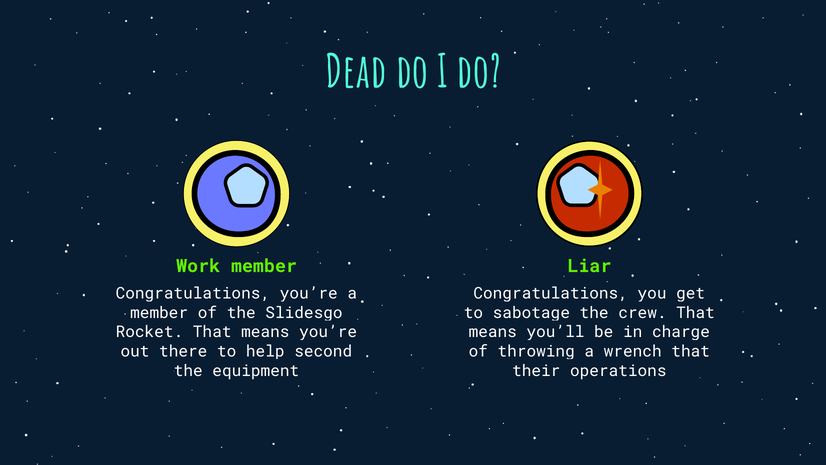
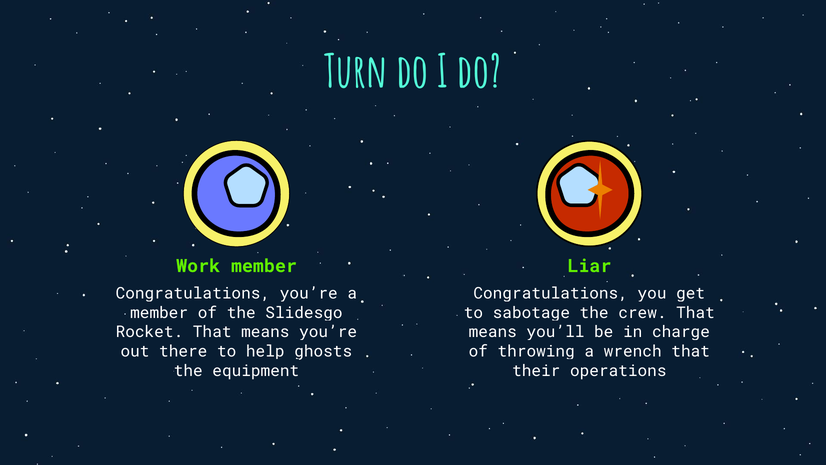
Dead: Dead -> Turn (356, 72)
second: second -> ghosts (323, 351)
